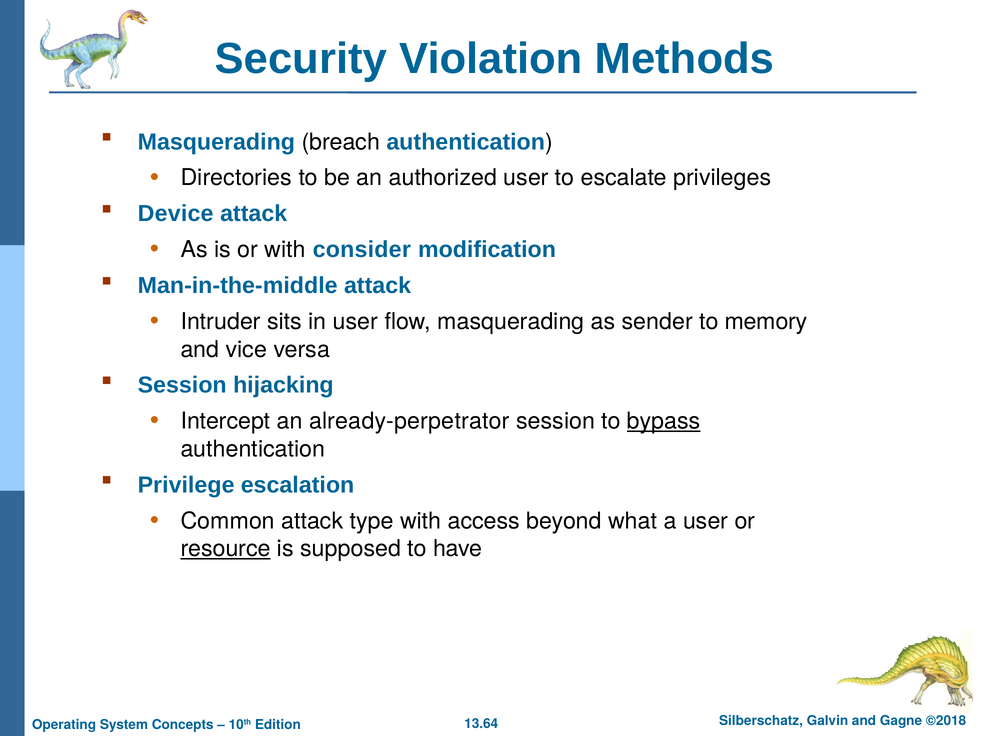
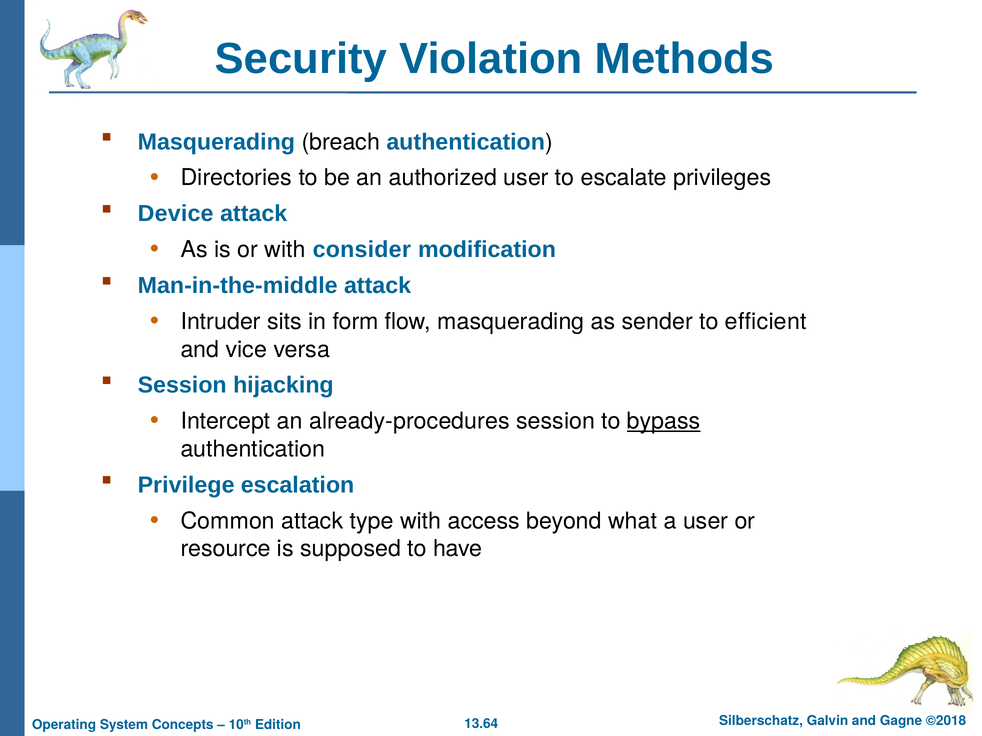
in user: user -> form (356, 322)
memory: memory -> efficient (766, 322)
already-perpetrator: already-perpetrator -> already-procedures (409, 422)
resource underline: present -> none (226, 549)
